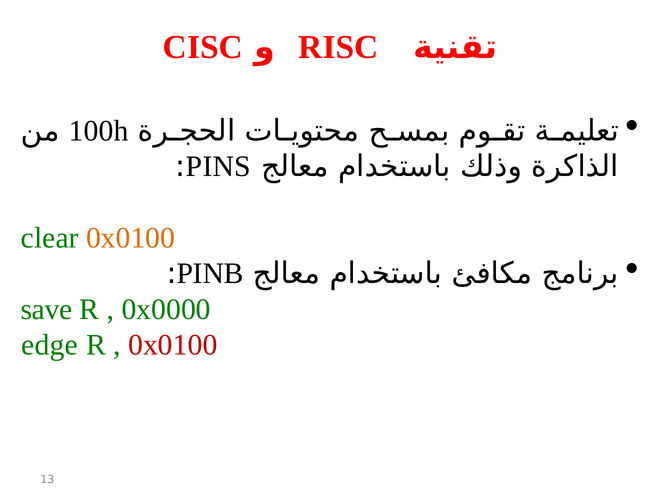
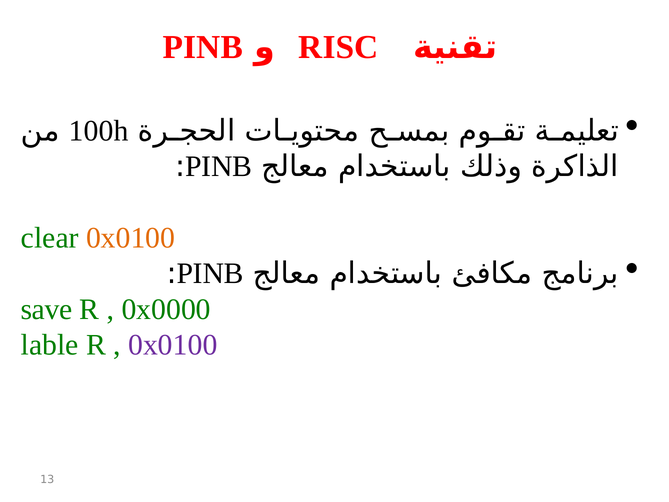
CISC: CISC -> PINB (203, 47)
PINS: PINS -> PINB (219, 166)
edge: edge -> lable (50, 345)
0x0100 colour: red -> purple (173, 345)
